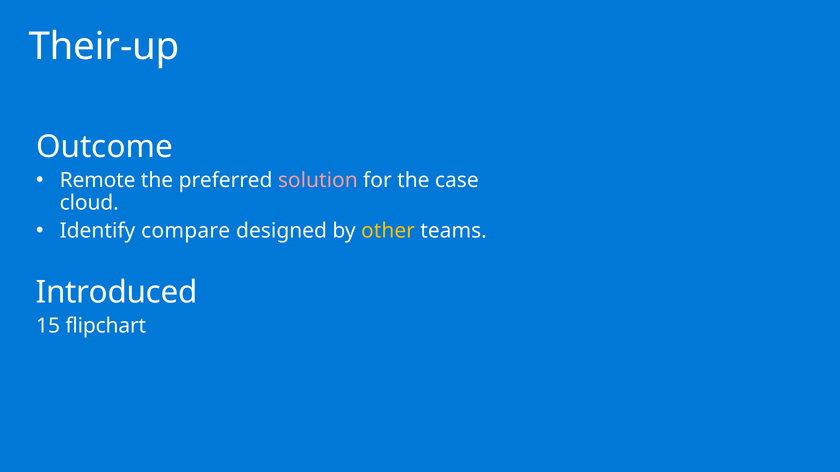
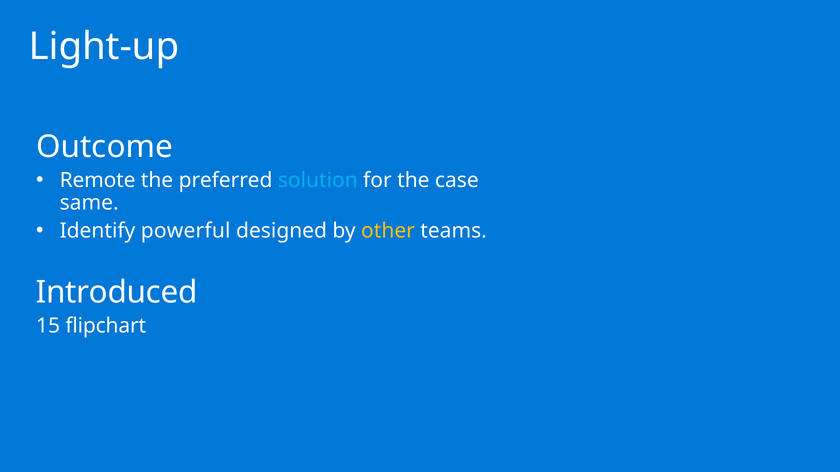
Their-up: Their-up -> Light-up (104, 47)
solution colour: pink -> light blue (318, 181)
cloud: cloud -> same (89, 203)
compare: compare -> powerful (186, 231)
